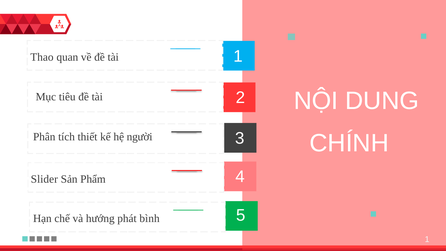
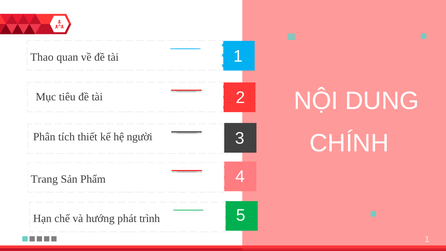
Slider: Slider -> Trang (44, 179)
bình: bình -> trình (150, 218)
